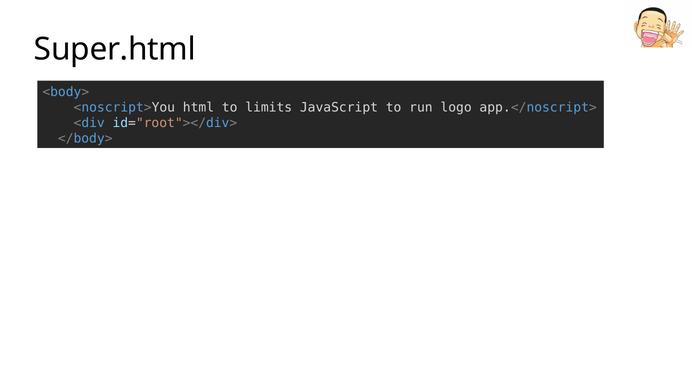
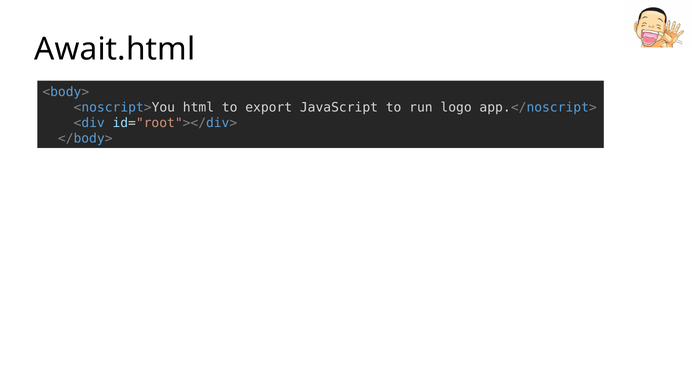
Super.html: Super.html -> Await.html (115, 50)
limits: limits -> export (269, 108)
